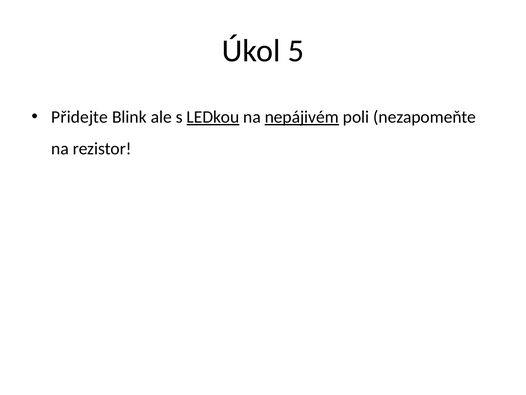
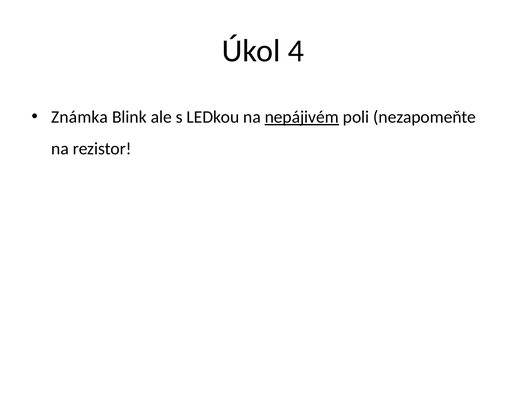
5: 5 -> 4 (296, 51)
Přidejte: Přidejte -> Známka (80, 117)
LEDkou underline: present -> none (213, 117)
